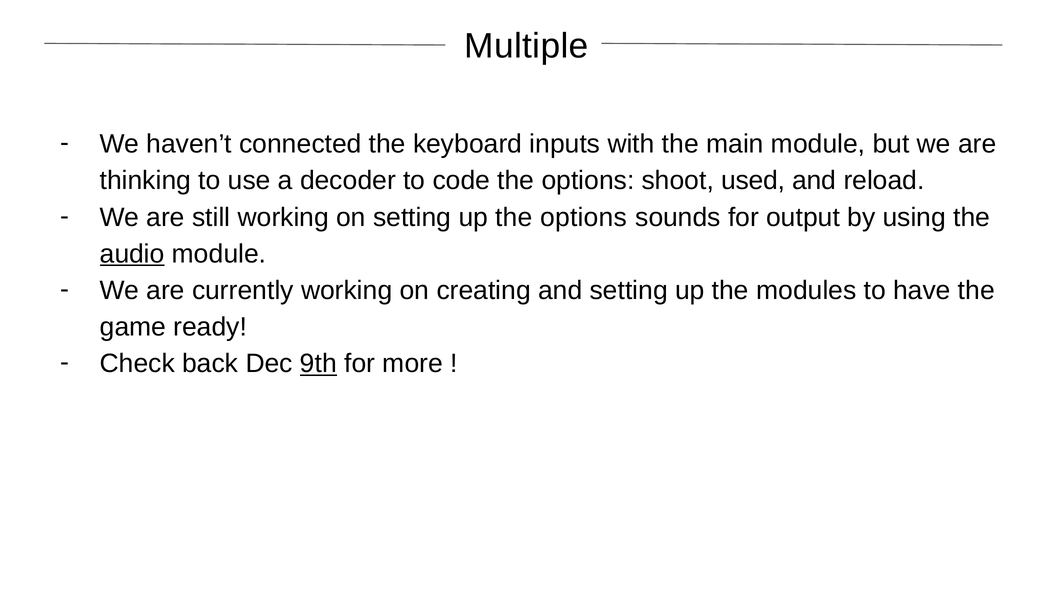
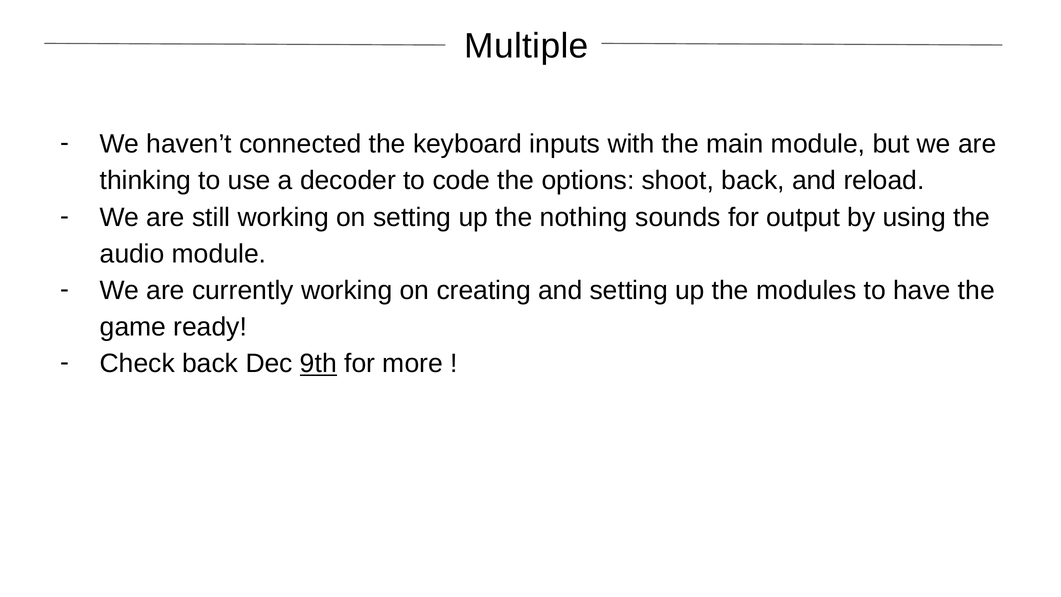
shoot used: used -> back (753, 181)
up the options: options -> nothing (584, 217)
audio underline: present -> none (132, 254)
